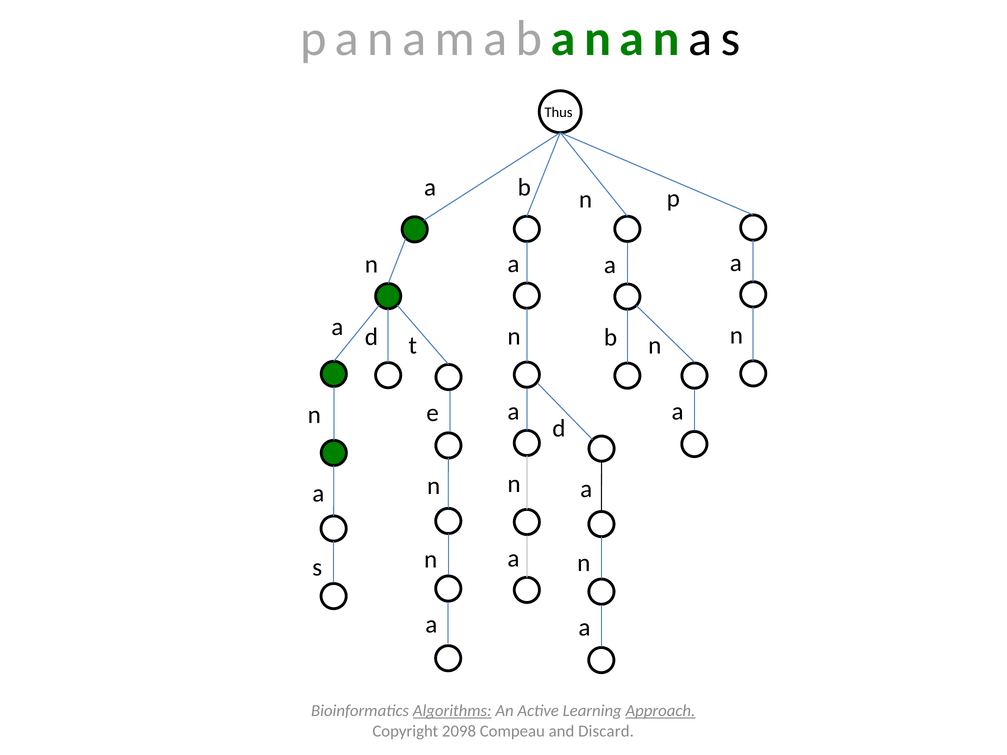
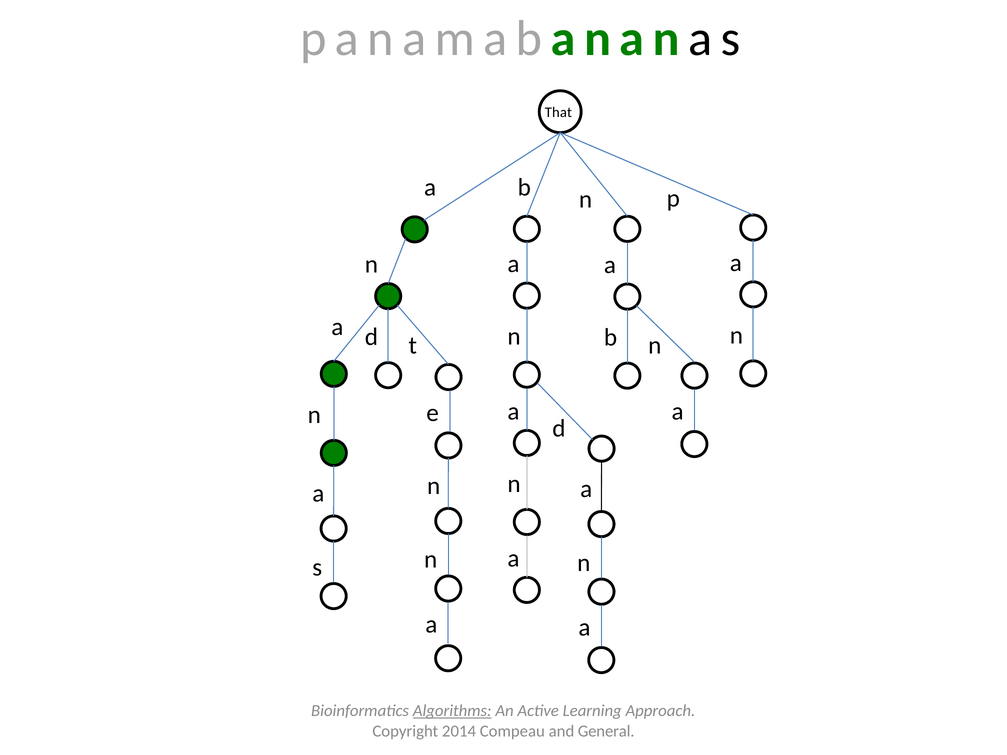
Thus: Thus -> That (558, 113)
Approach underline: present -> none (660, 711)
2098: 2098 -> 2014 (459, 731)
Discard: Discard -> General (606, 731)
